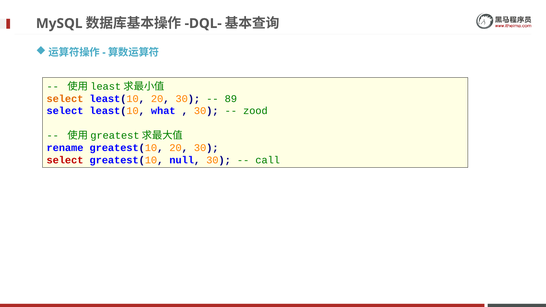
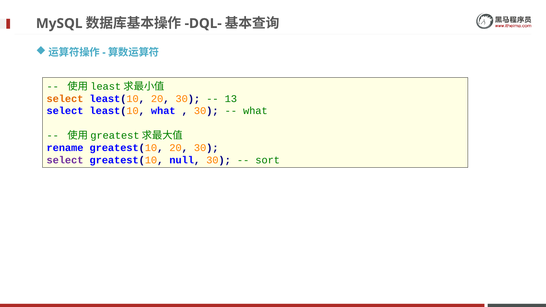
89: 89 -> 13 (231, 99)
zood: zood -> what (255, 111)
select colour: red -> purple (65, 160)
call: call -> sort (268, 160)
